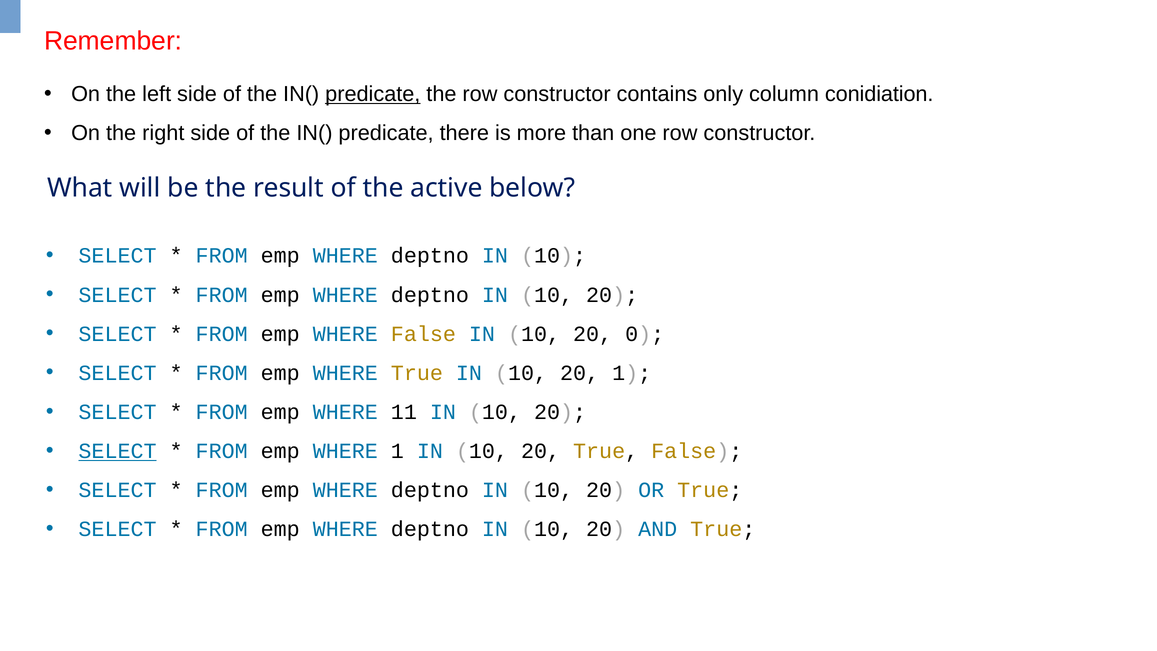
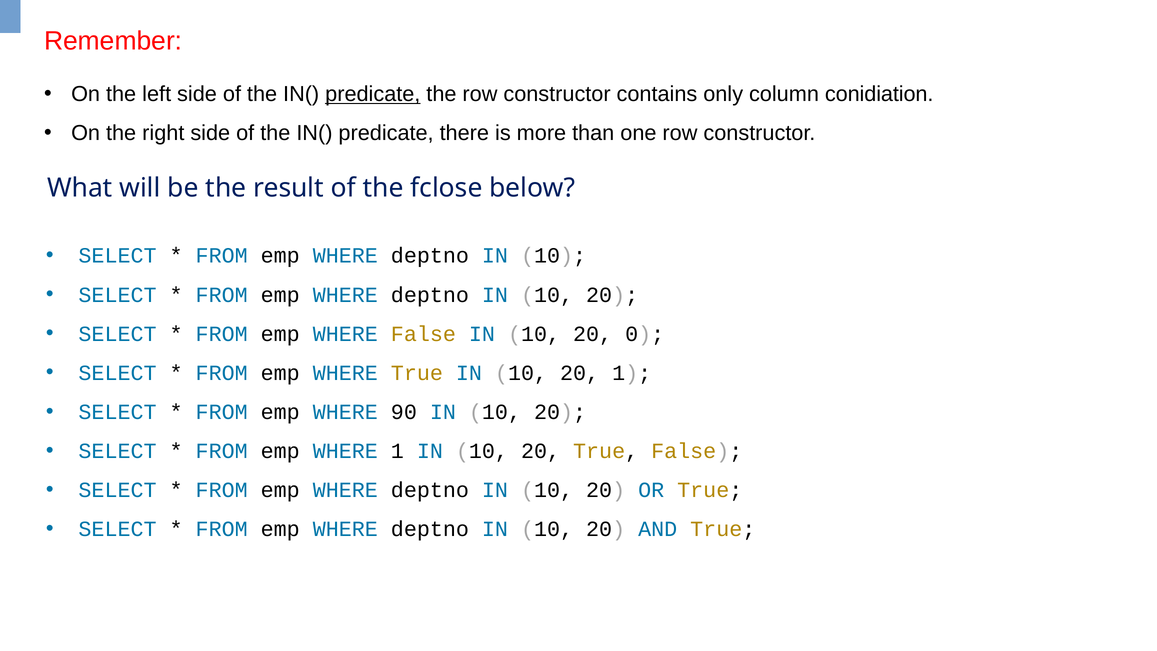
active: active -> fclose (446, 188)
11: 11 -> 90 (404, 412)
SELECT underline: present -> none (118, 451)
